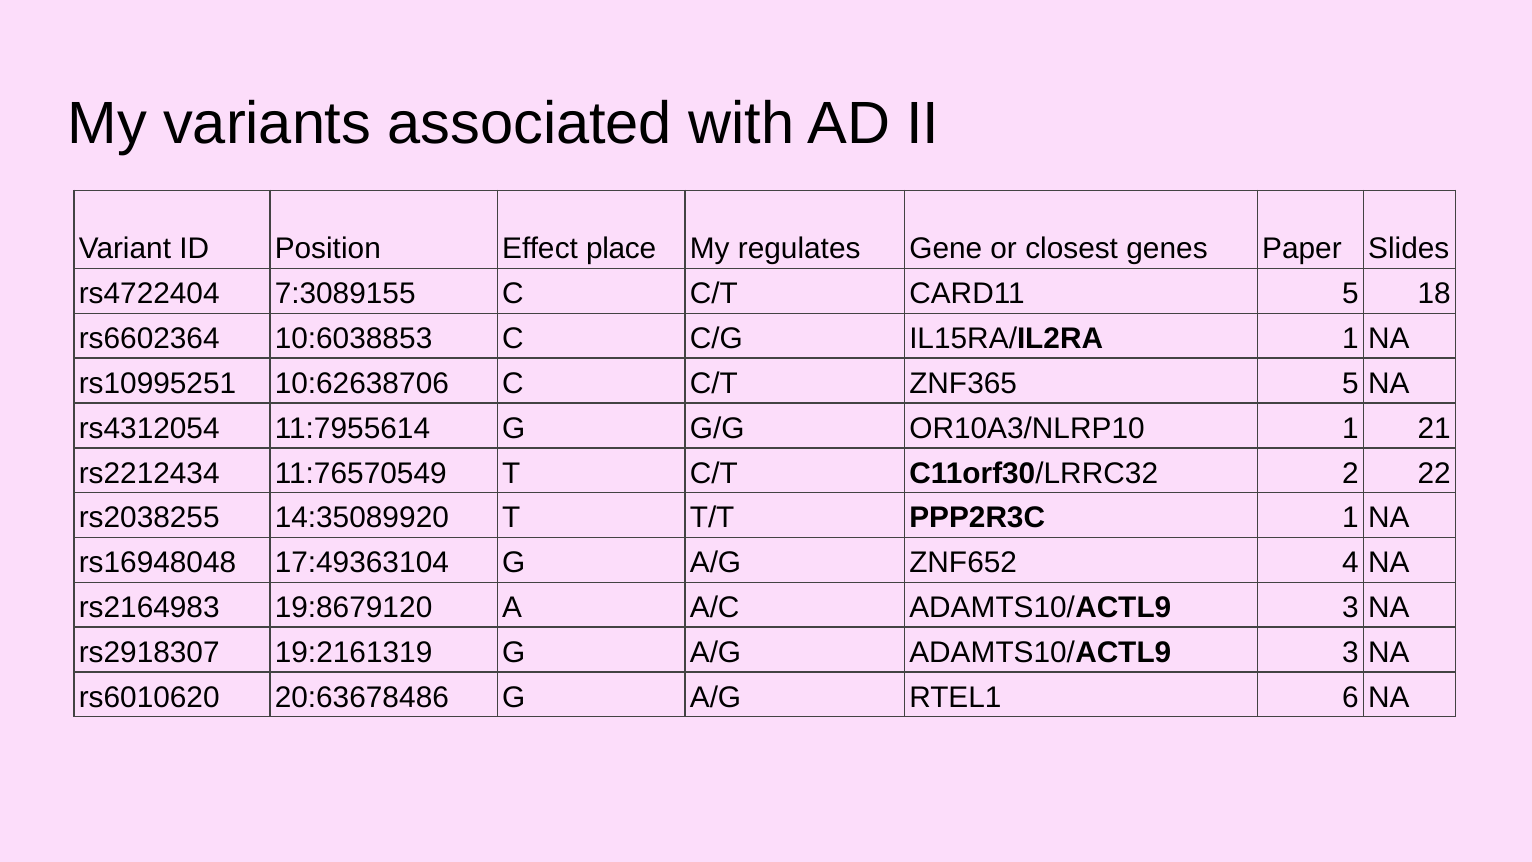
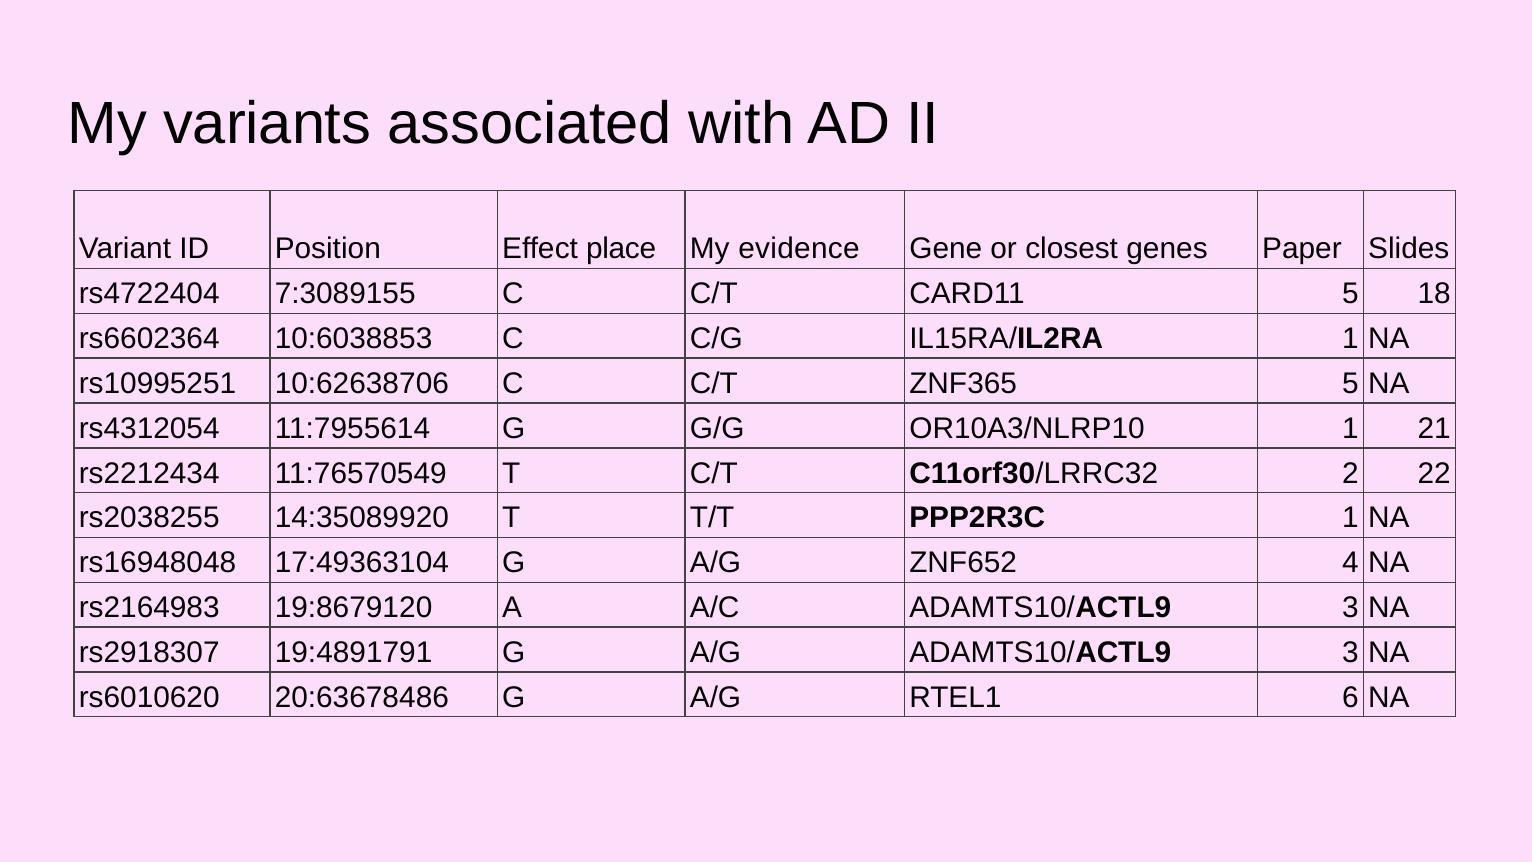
regulates: regulates -> evidence (799, 249)
19:2161319: 19:2161319 -> 19:4891791 (354, 652)
